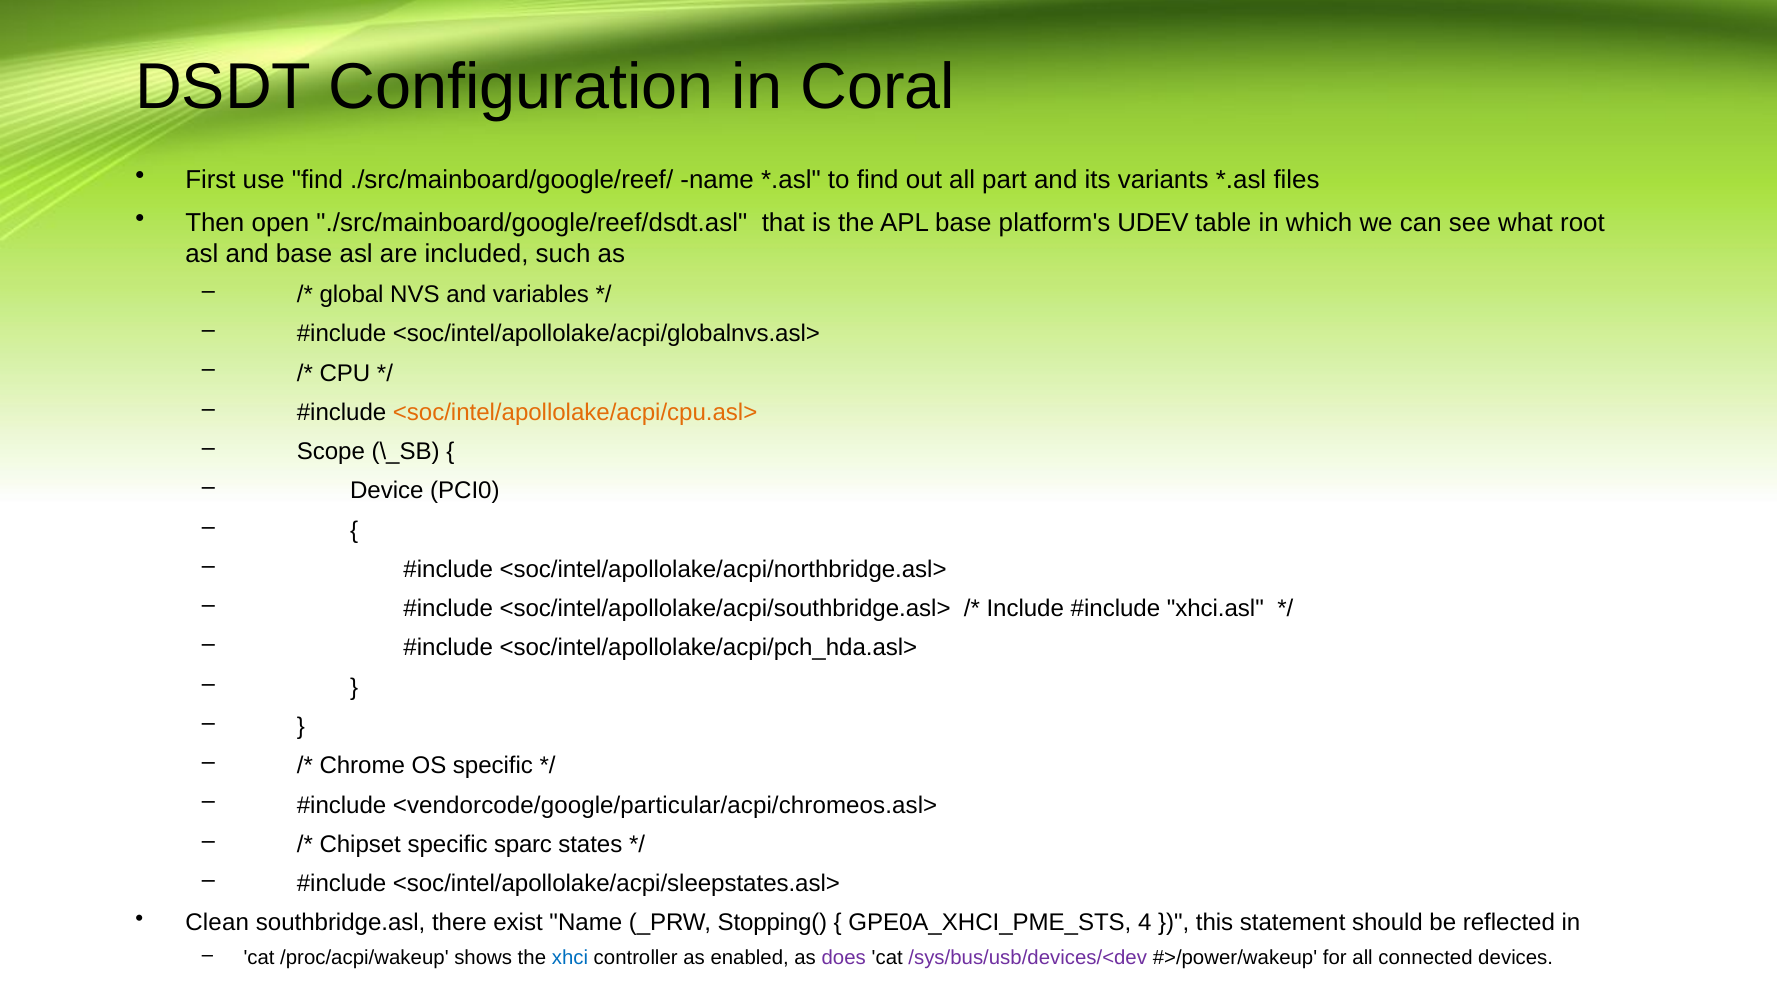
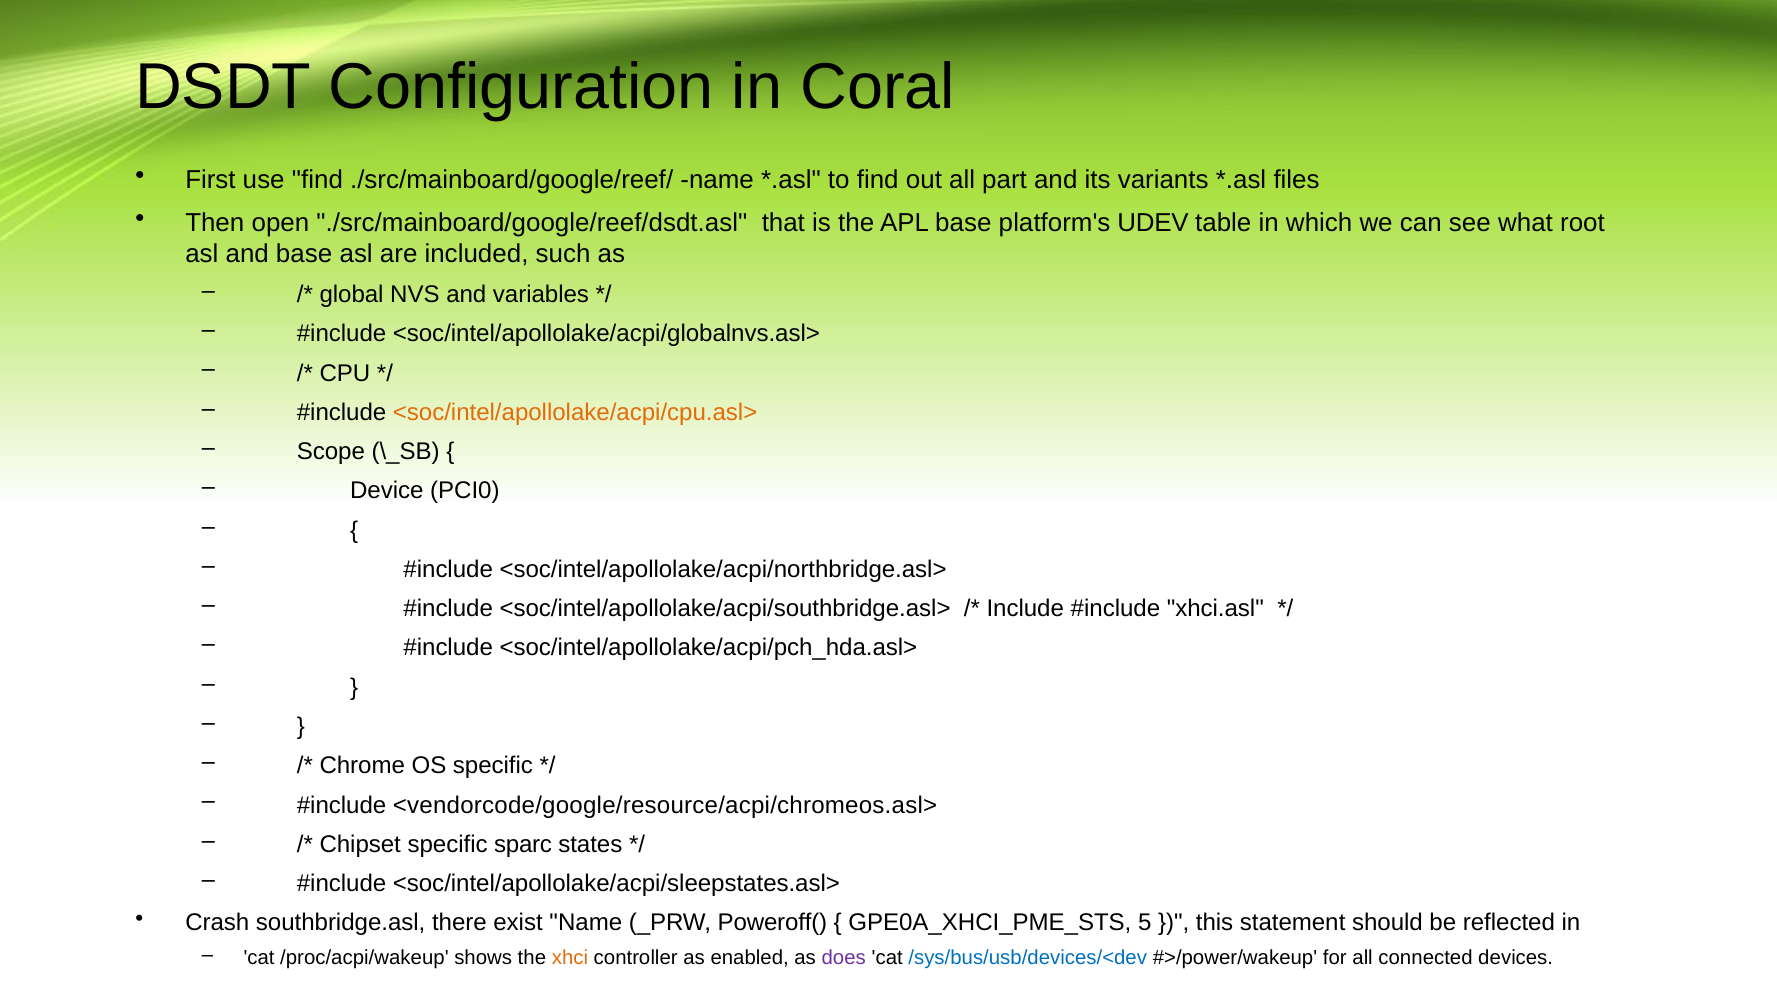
<vendorcode/google/particular/acpi/chromeos.asl>: <vendorcode/google/particular/acpi/chromeos.asl> -> <vendorcode/google/resource/acpi/chromeos.asl> (665, 806)
Clean: Clean -> Crash (217, 923)
Stopping(: Stopping( -> Poweroff( (772, 923)
4: 4 -> 5 (1145, 923)
xhci colour: blue -> orange (570, 959)
/sys/bus/usb/devices/<dev colour: purple -> blue (1028, 959)
